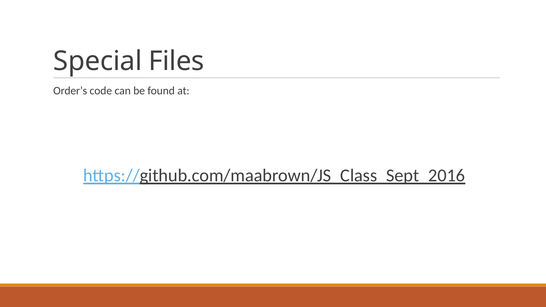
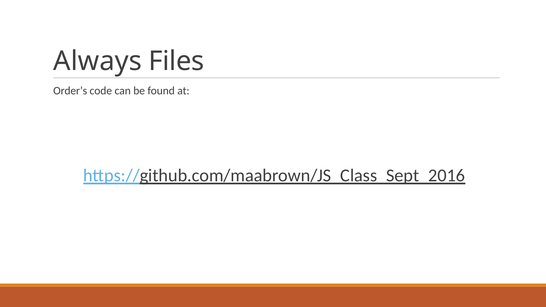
Special: Special -> Always (98, 61)
